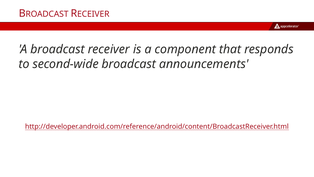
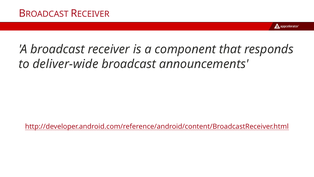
second-wide: second-wide -> deliver-wide (66, 64)
